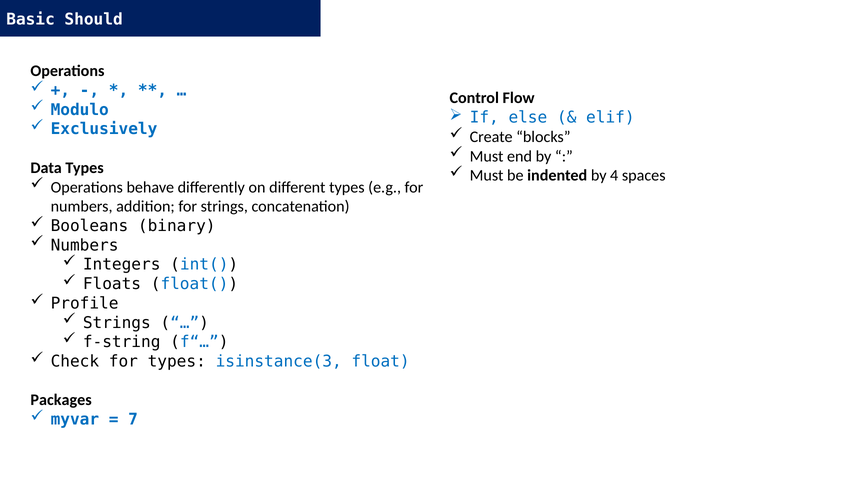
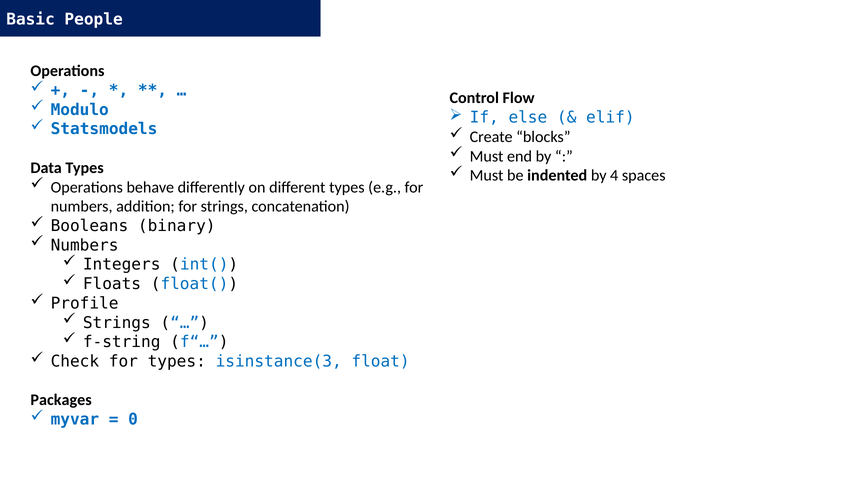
Should: Should -> People (94, 19)
Exclusively: Exclusively -> Statsmodels (104, 129)
7: 7 -> 0 (133, 419)
